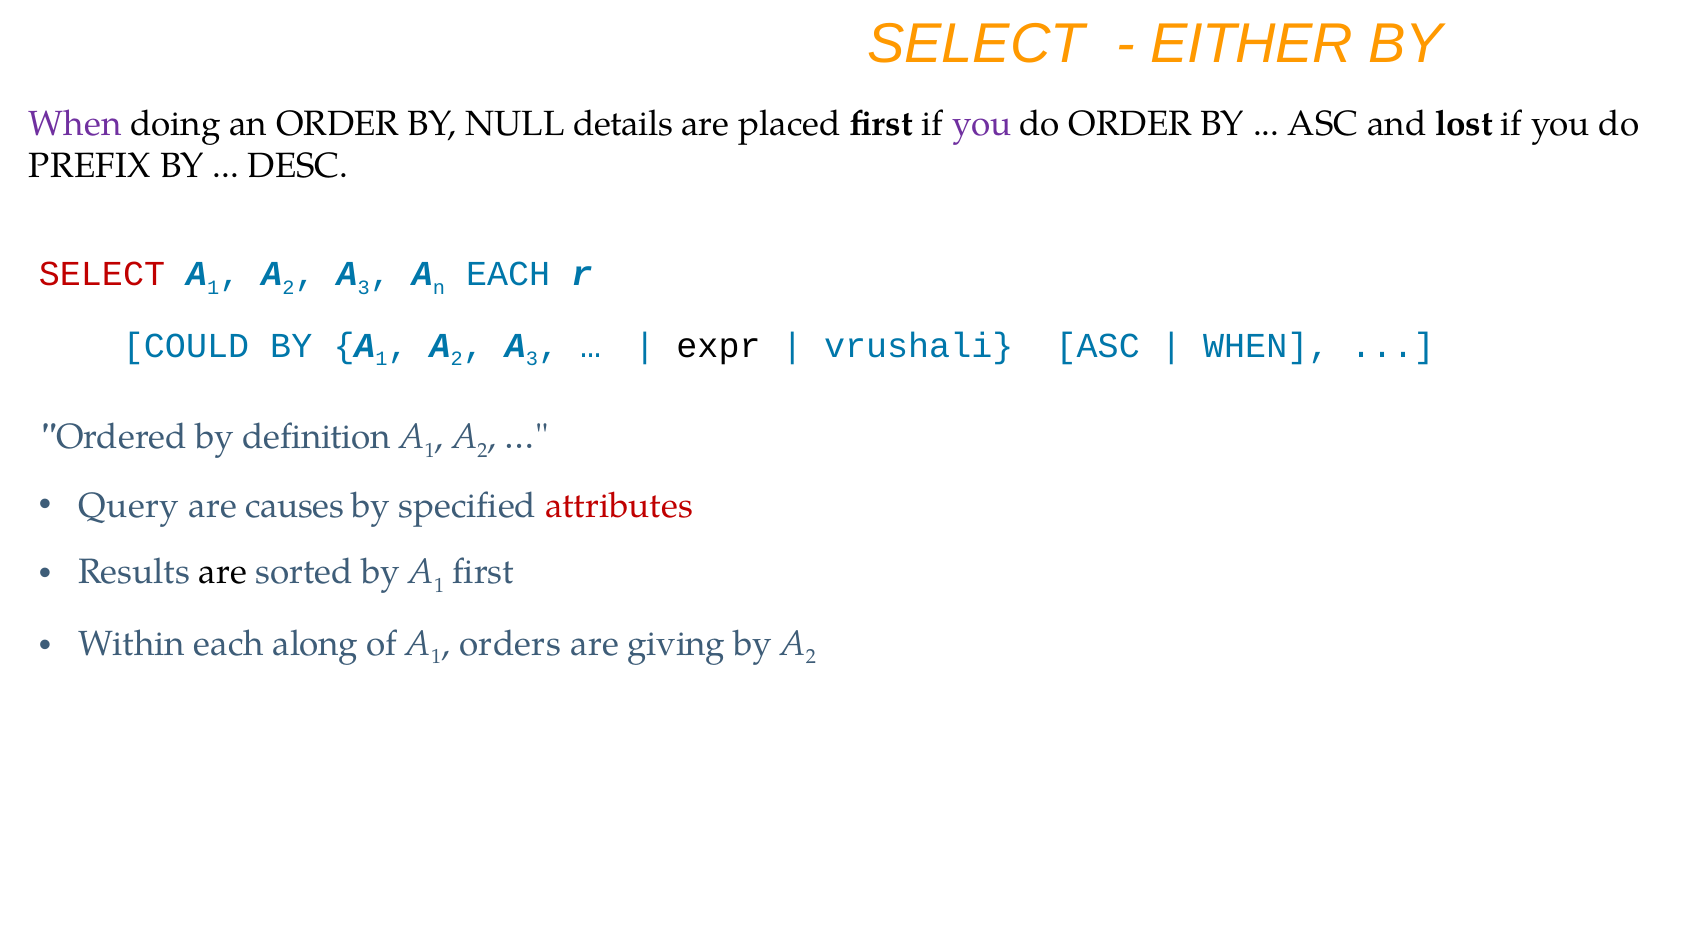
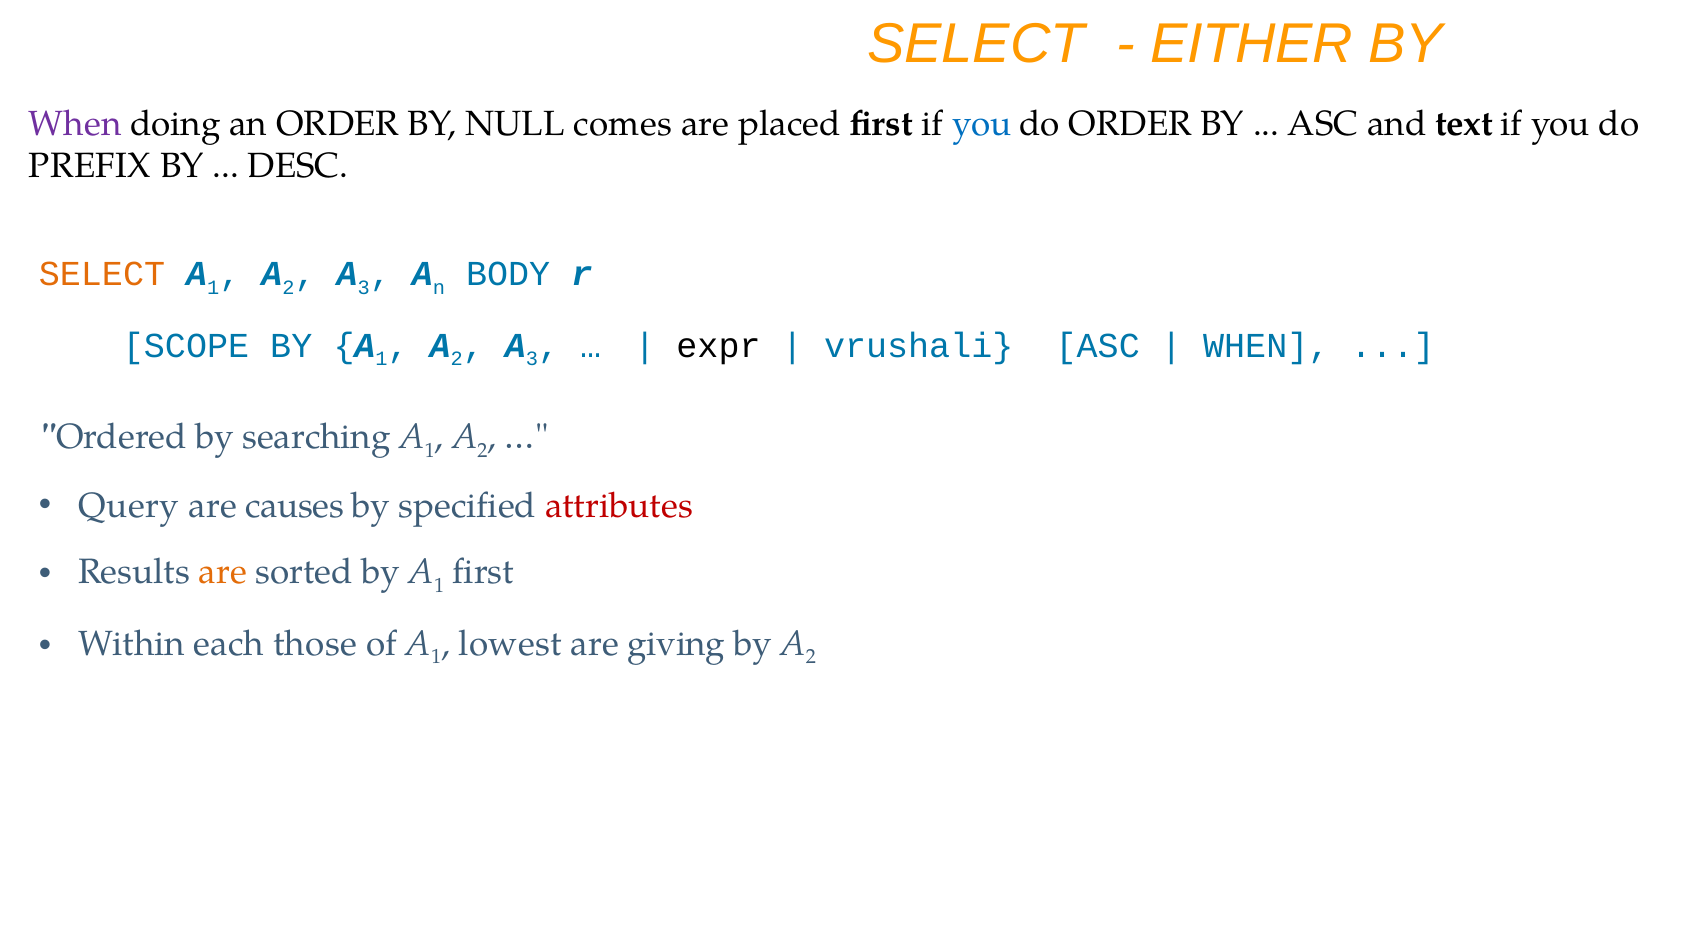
details: details -> comes (623, 123)
you colour: purple -> blue (982, 123)
lost: lost -> text (1464, 123)
SELECT colour: red -> orange (102, 274)
EACH: EACH -> BODY (508, 274)
COULD: COULD -> SCOPE (186, 345)
definition: definition -> searching (317, 437)
are colour: black -> orange (223, 572)
along: along -> those (315, 643)
orders: orders -> lowest (510, 643)
